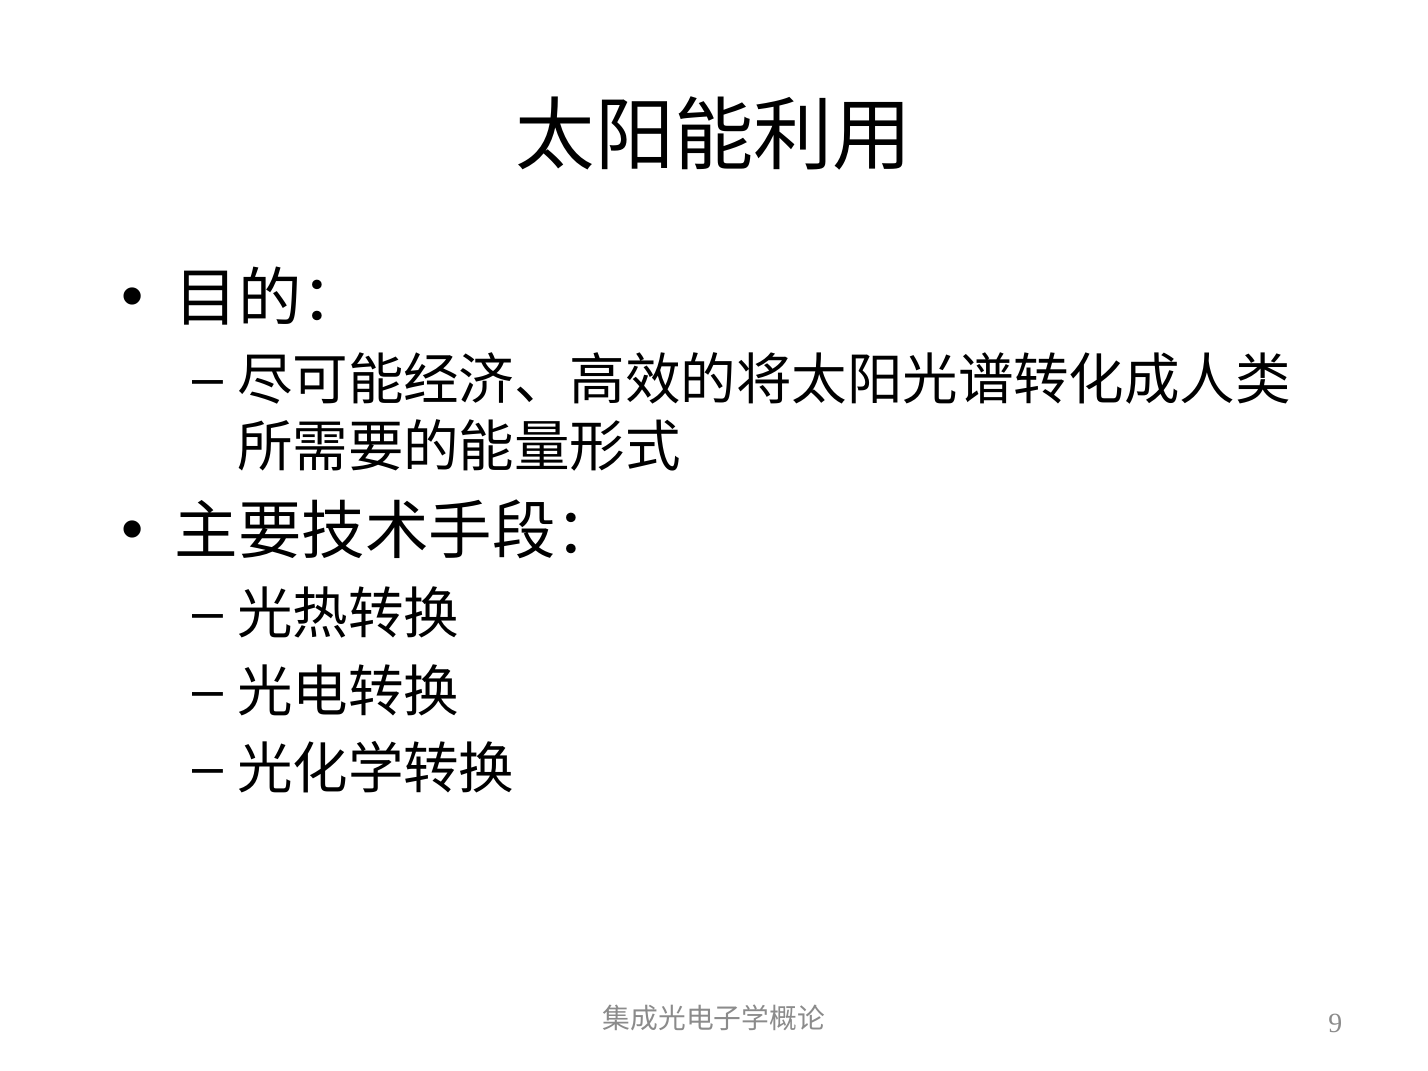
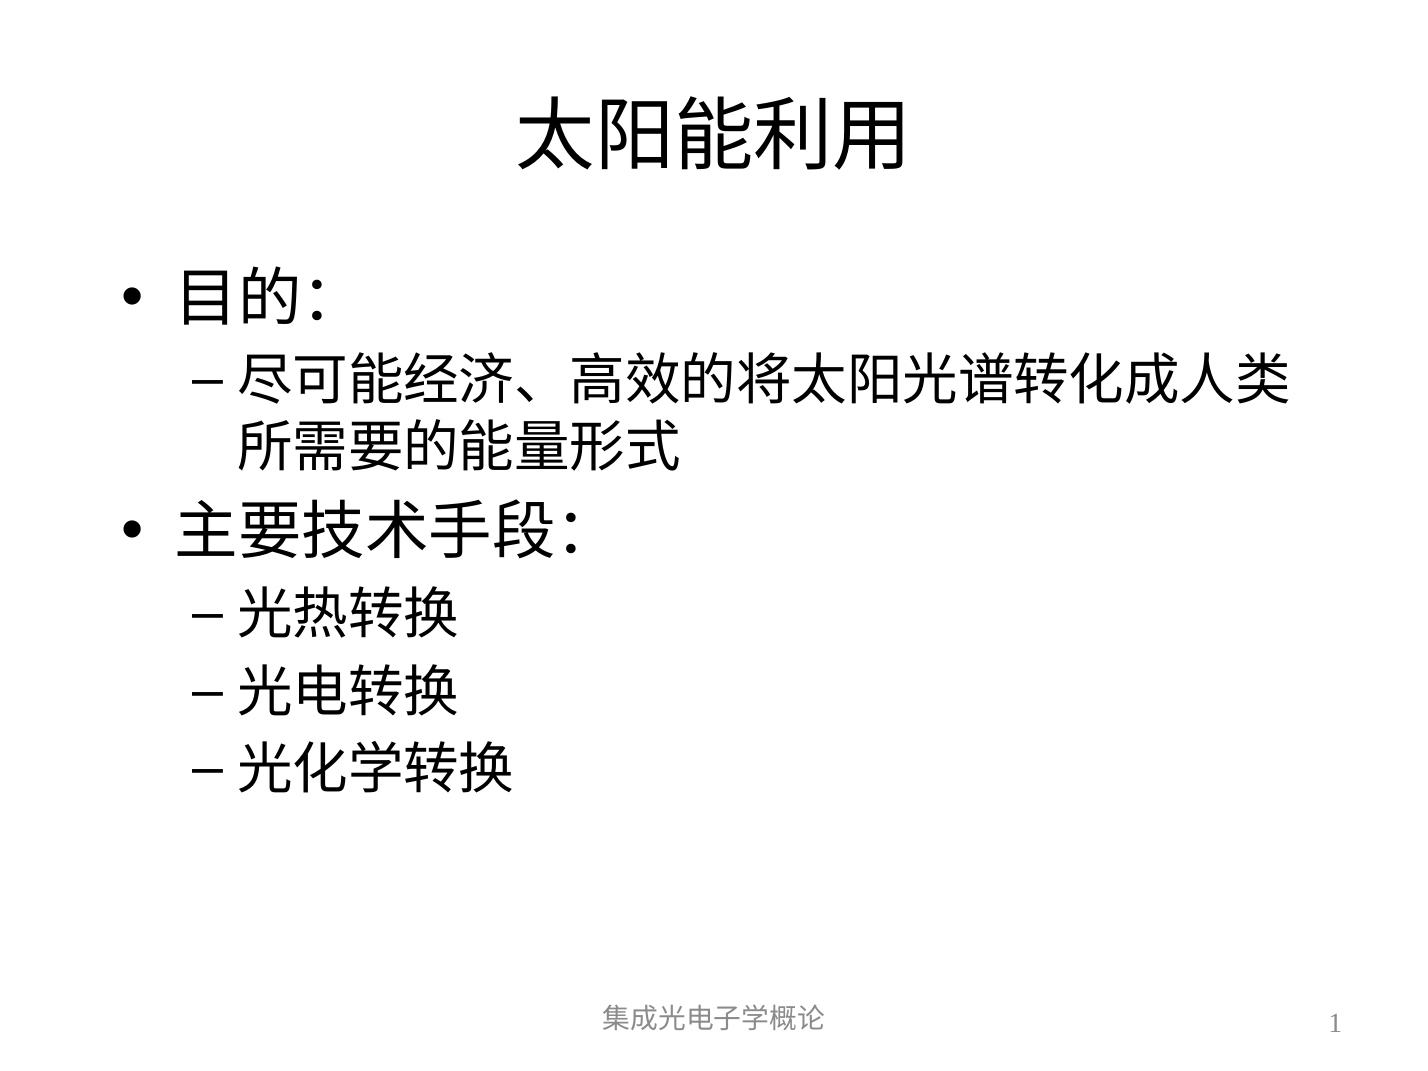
9: 9 -> 1 (1335, 1023)
